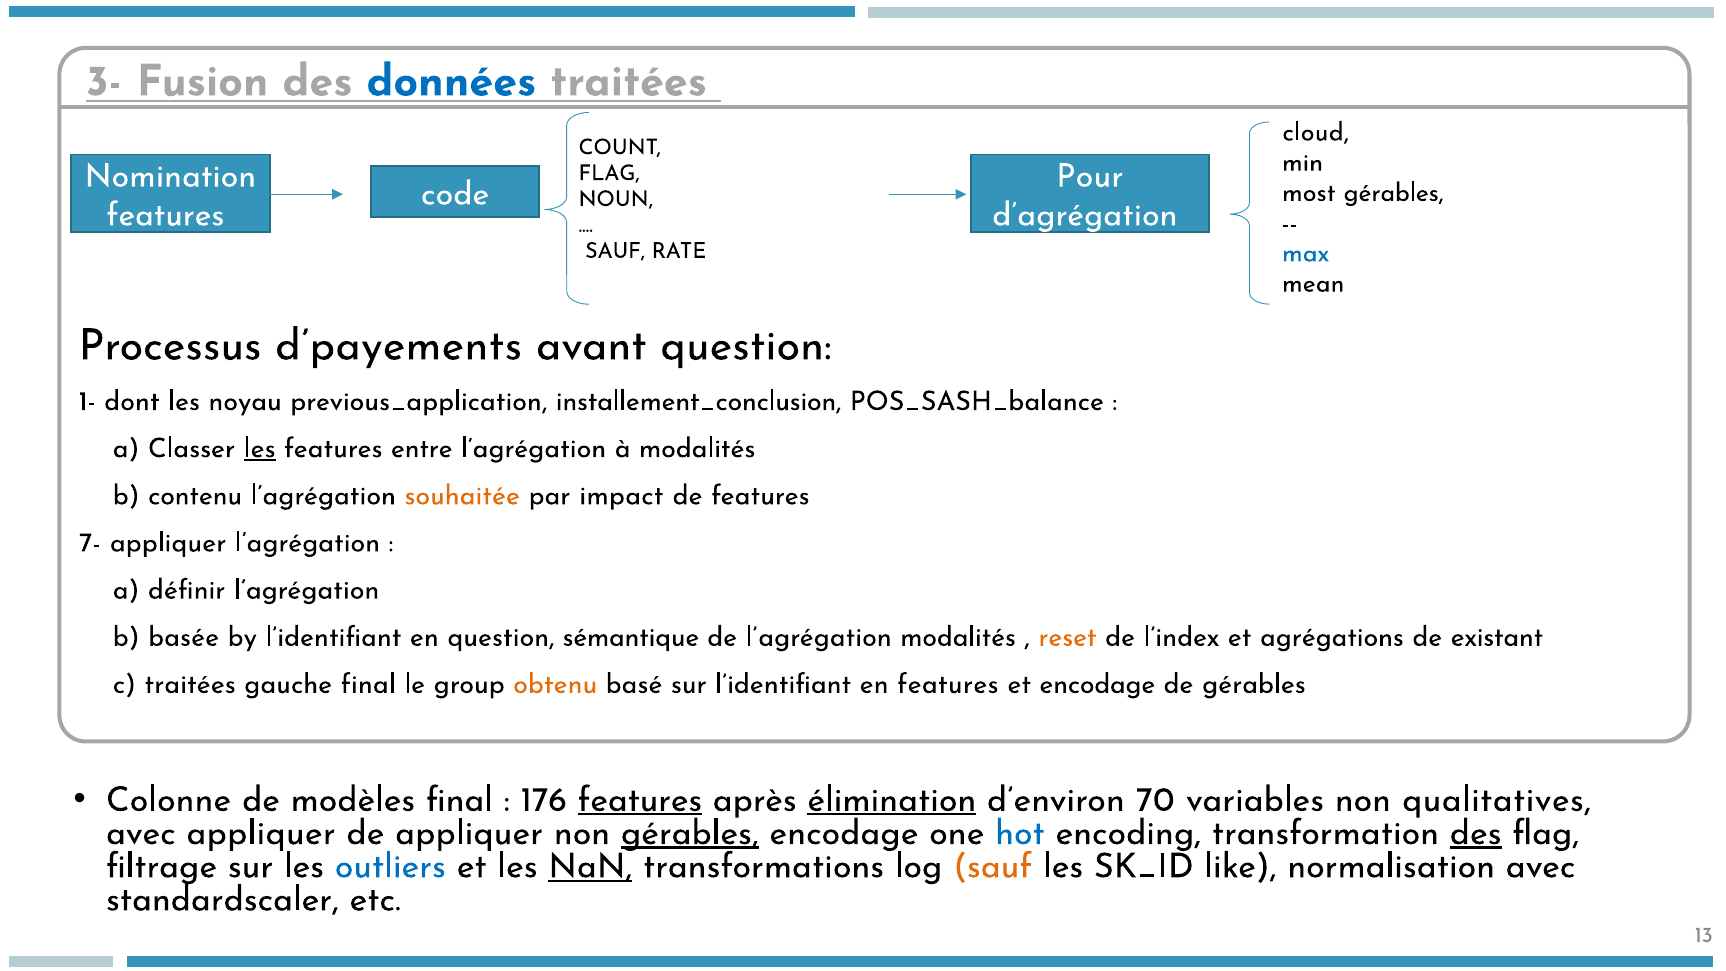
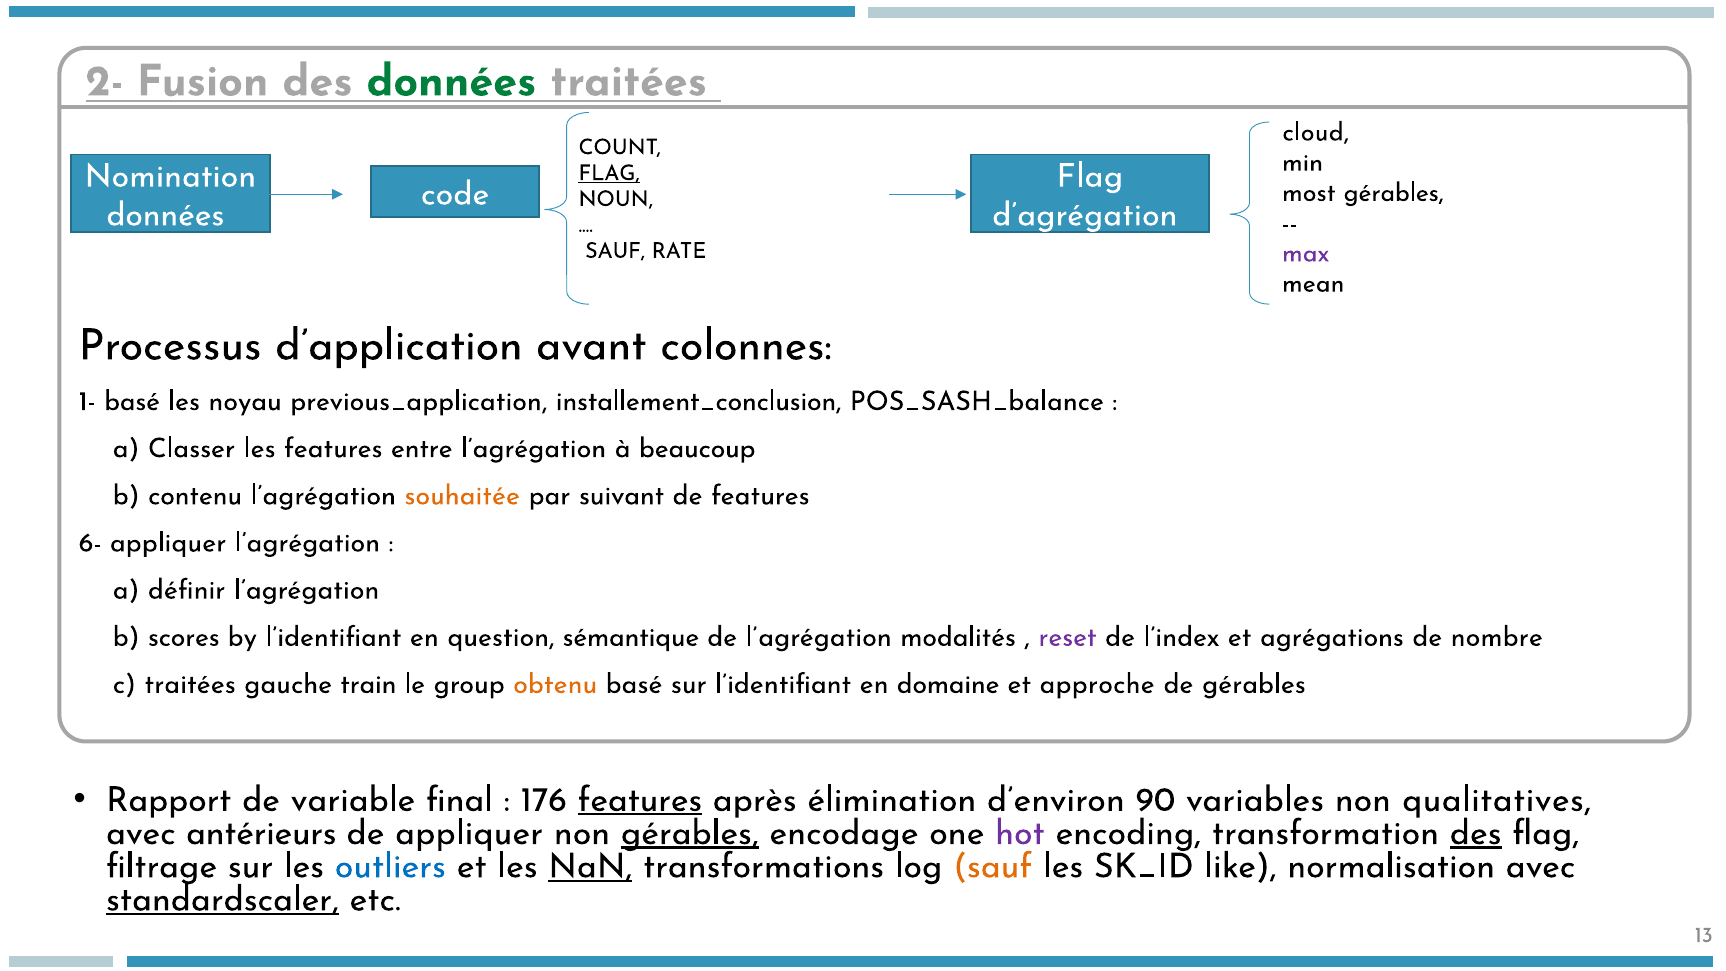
3-: 3- -> 2- (104, 81)
données colour: blue -> green (451, 81)
Pour: Pour -> Flag (1090, 176)
FLAG underline: none -> present (609, 173)
features: features -> données (165, 215)
max colour: blue -> purple (1306, 253)
d’payements: d’payements -> d’application (399, 345)
avant question: question -> colonnes (746, 345)
1- dont: dont -> basé (132, 401)
les underline: present -> none (260, 448)
à modalités: modalités -> beaucoup (697, 448)
impact: impact -> suivant (622, 495)
7-: 7- -> 6- (90, 542)
basée: basée -> scores (184, 637)
reset colour: orange -> purple (1067, 637)
existant: existant -> nombre (1497, 637)
gauche final: final -> train (368, 684)
en features: features -> domaine (948, 684)
et encodage: encodage -> approche (1097, 684)
Colonne: Colonne -> Rapport (169, 800)
modèles: modèles -> variable (353, 800)
élimination underline: present -> none (892, 800)
70: 70 -> 90 (1155, 800)
avec appliquer: appliquer -> antérieurs (261, 833)
hot colour: blue -> purple (1020, 833)
standardscaler underline: none -> present (222, 899)
